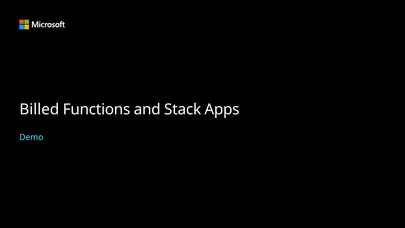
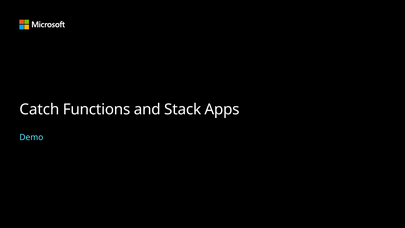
Billed: Billed -> Catch (39, 109)
